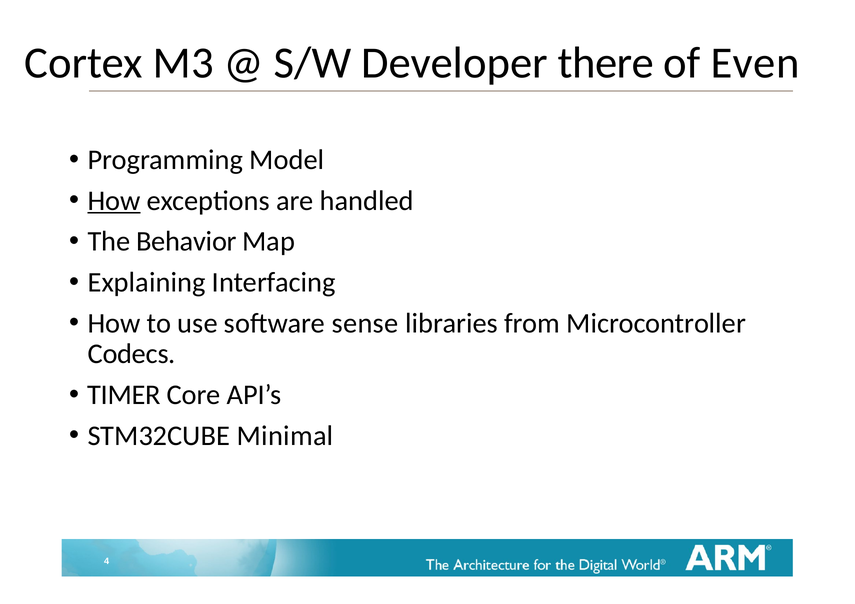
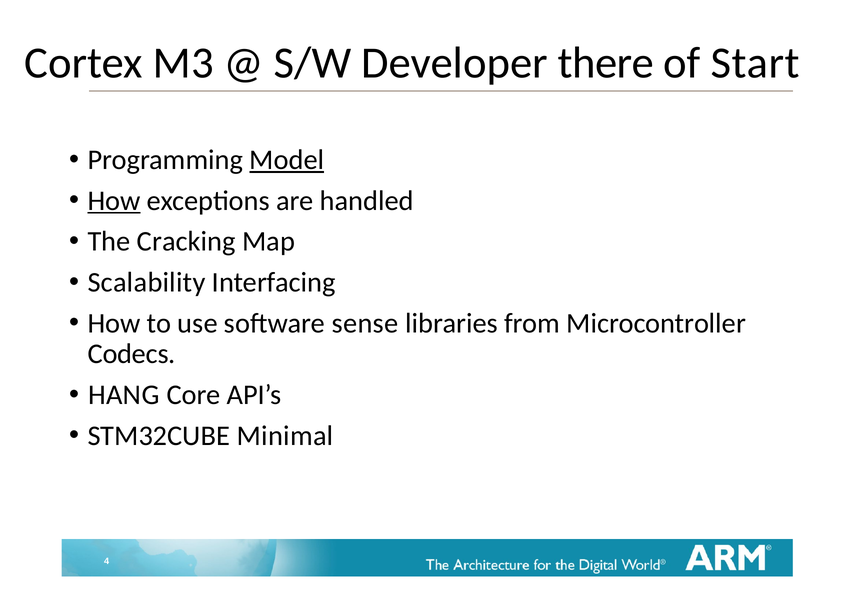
Even: Even -> Start (755, 63)
Model underline: none -> present (287, 160)
Behavior: Behavior -> Cracking (186, 242)
Explaining: Explaining -> Scalability (147, 282)
TIMER: TIMER -> HANG (124, 395)
